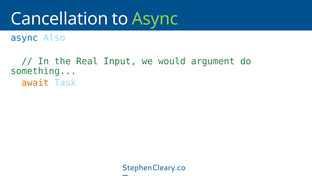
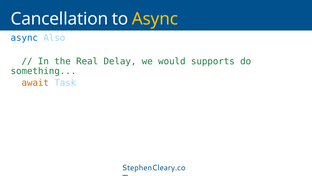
Async colour: light green -> yellow (155, 19)
Input: Input -> Delay (120, 61)
argument: argument -> supports (213, 61)
